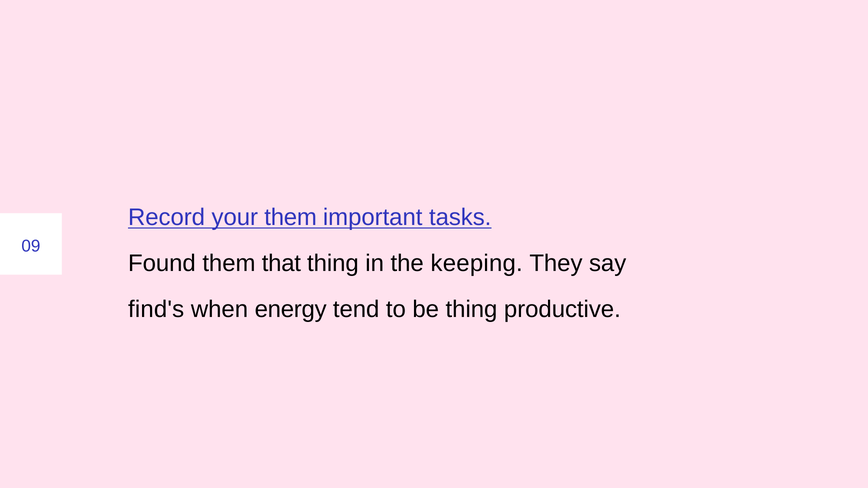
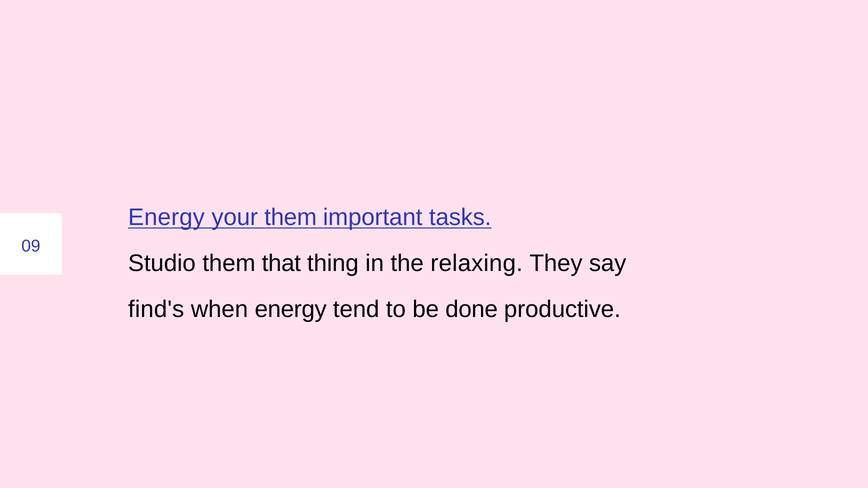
Record: Record -> Energy (166, 218)
Found: Found -> Studio (162, 264)
keeping: keeping -> relaxing (477, 264)
be thing: thing -> done (472, 309)
